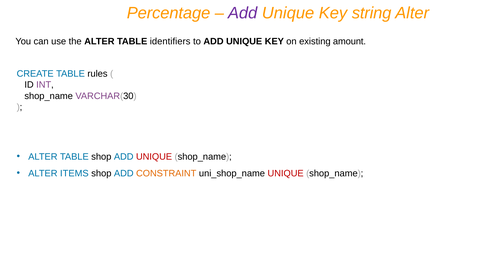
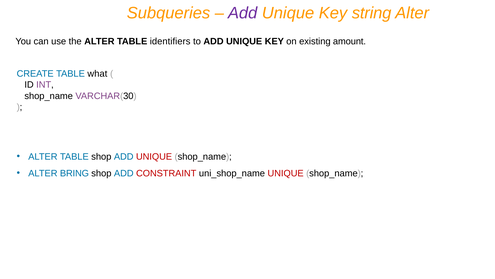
Percentage: Percentage -> Subqueries (168, 13)
rules: rules -> what (97, 74)
ITEMS: ITEMS -> BRING (74, 173)
CONSTRAINT colour: orange -> red (166, 173)
